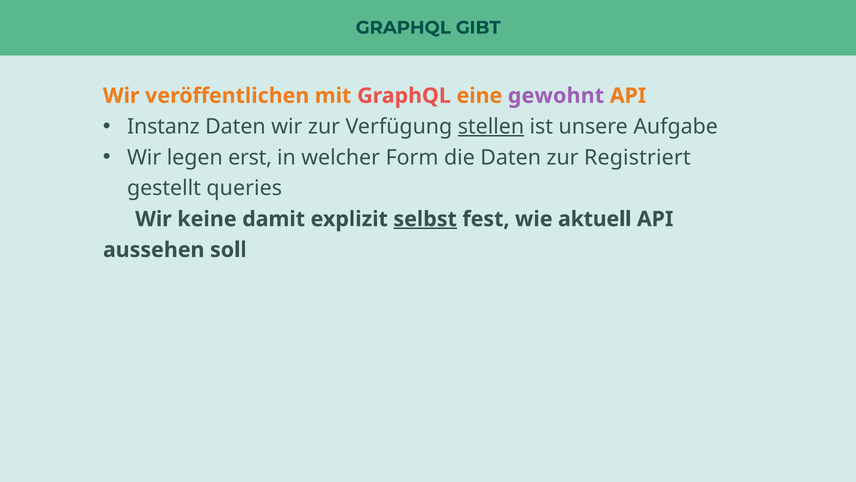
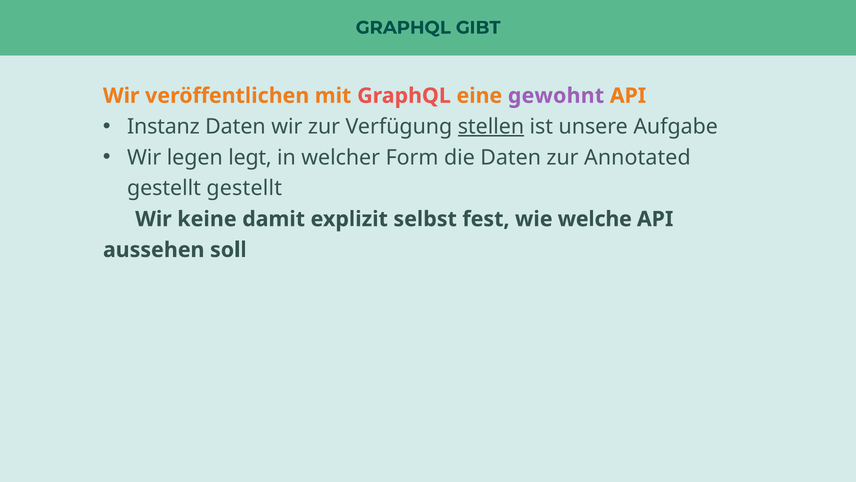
erst: erst -> legt (250, 157)
Registriert: Registriert -> Annotated (637, 157)
gestellt queries: queries -> gestellt (244, 188)
selbst underline: present -> none (425, 219)
aktuell: aktuell -> welche (595, 219)
